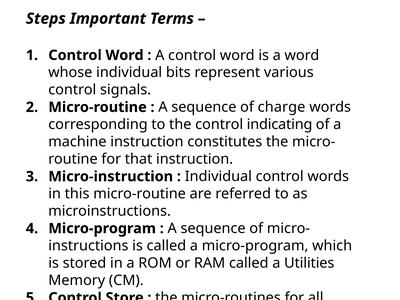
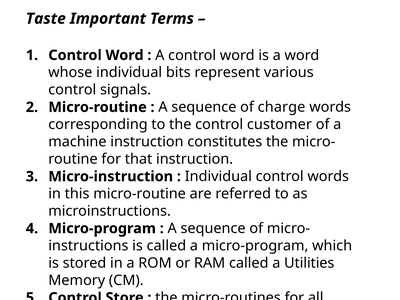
Steps: Steps -> Taste (46, 19)
indicating: indicating -> customer (279, 125)
